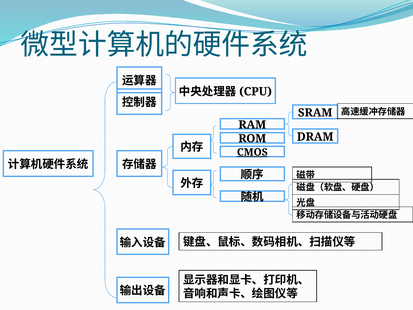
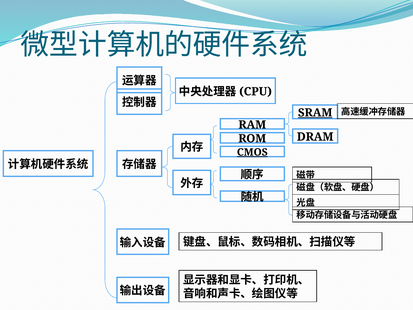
SRAM underline: none -> present (315, 113)
